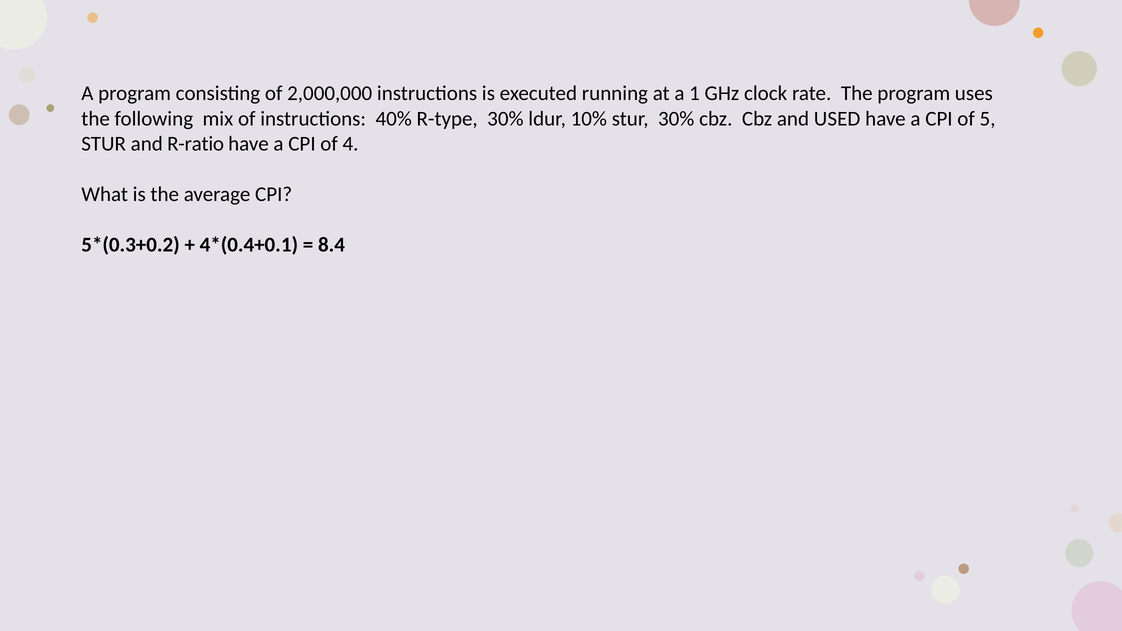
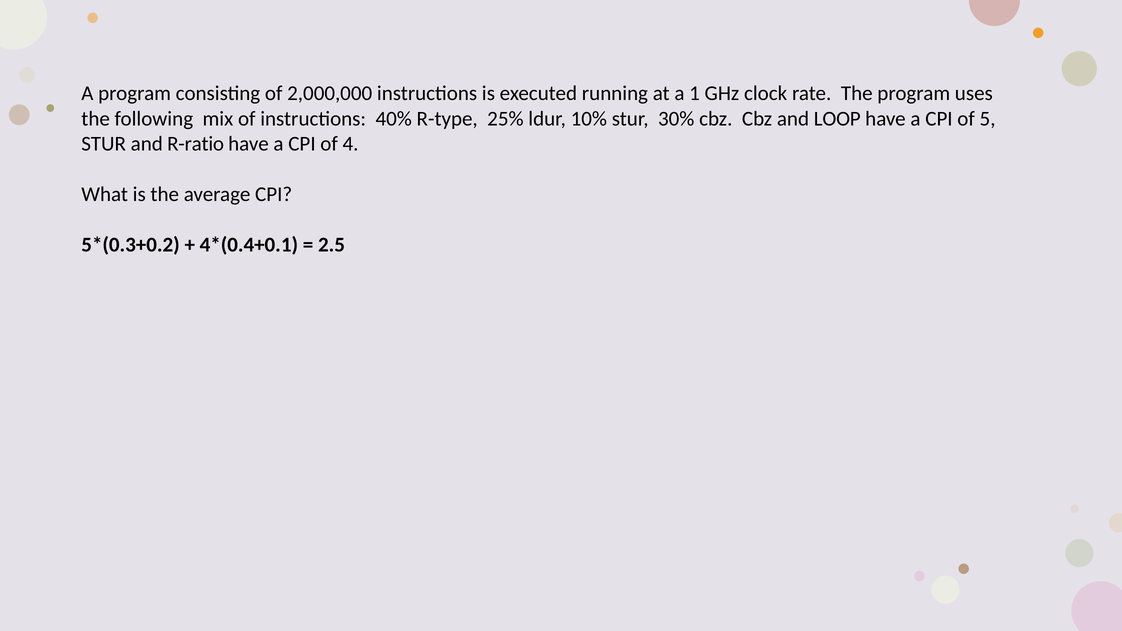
R-type 30%: 30% -> 25% (505, 119)
USED: USED -> LOOP (837, 119)
8.4: 8.4 -> 2.5 (332, 245)
